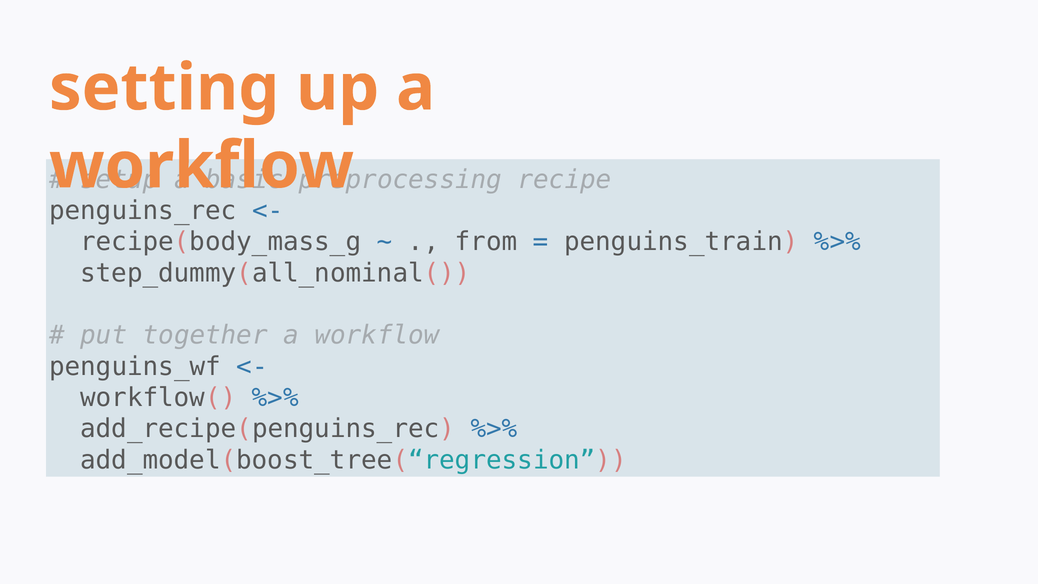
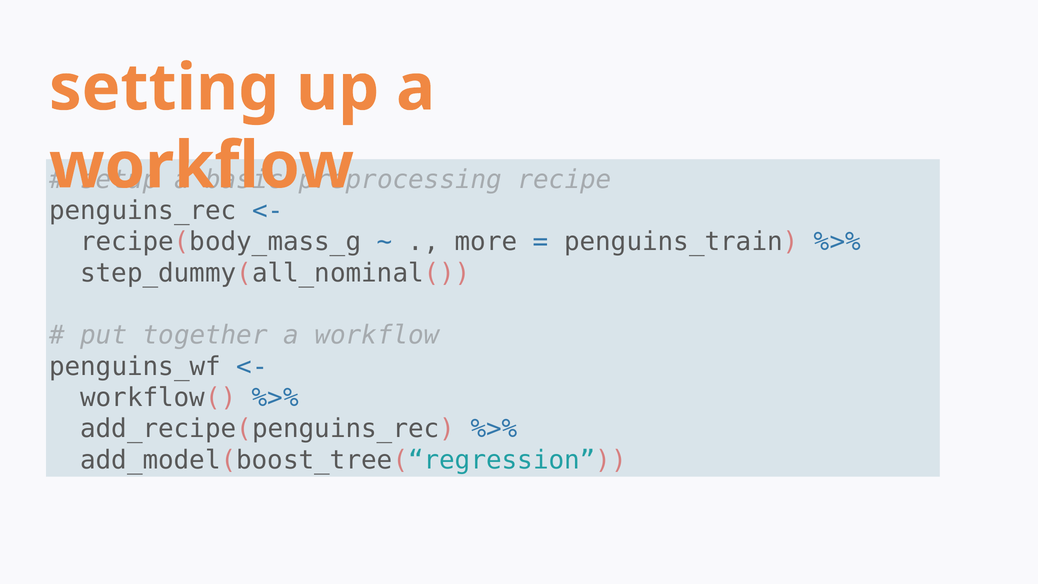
from: from -> more (486, 242)
